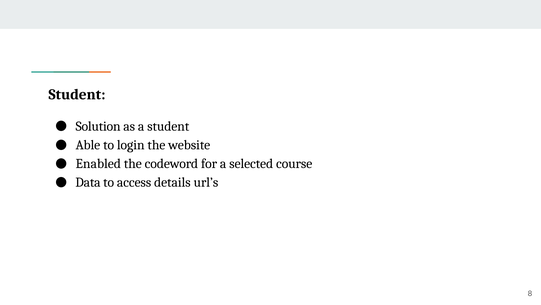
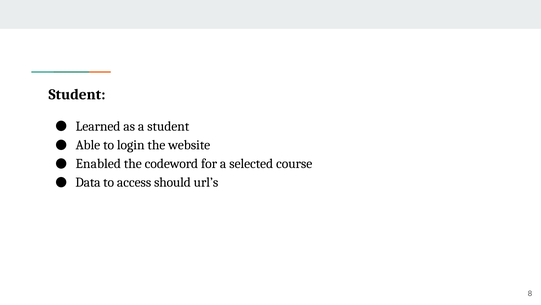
Solution: Solution -> Learned (98, 126)
details: details -> should (172, 182)
